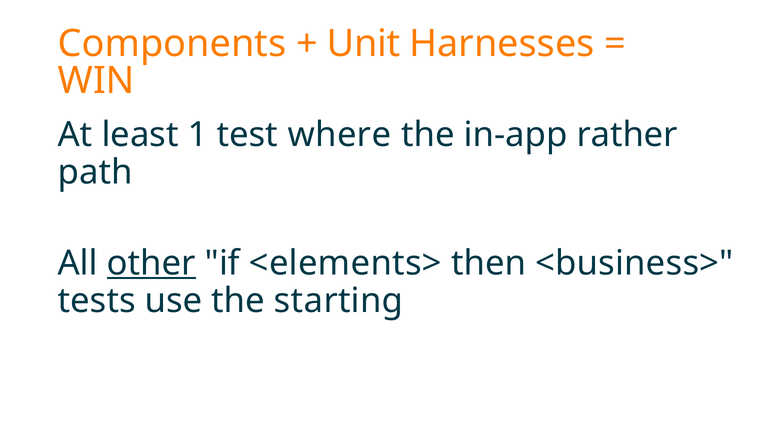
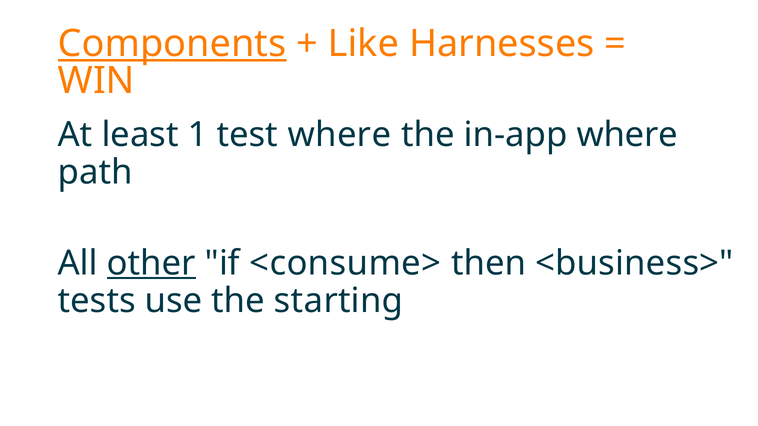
Components underline: none -> present (172, 44)
Unit: Unit -> Like (363, 44)
in-app rather: rather -> where (627, 135)
<elements>: <elements> -> <consume> (345, 263)
